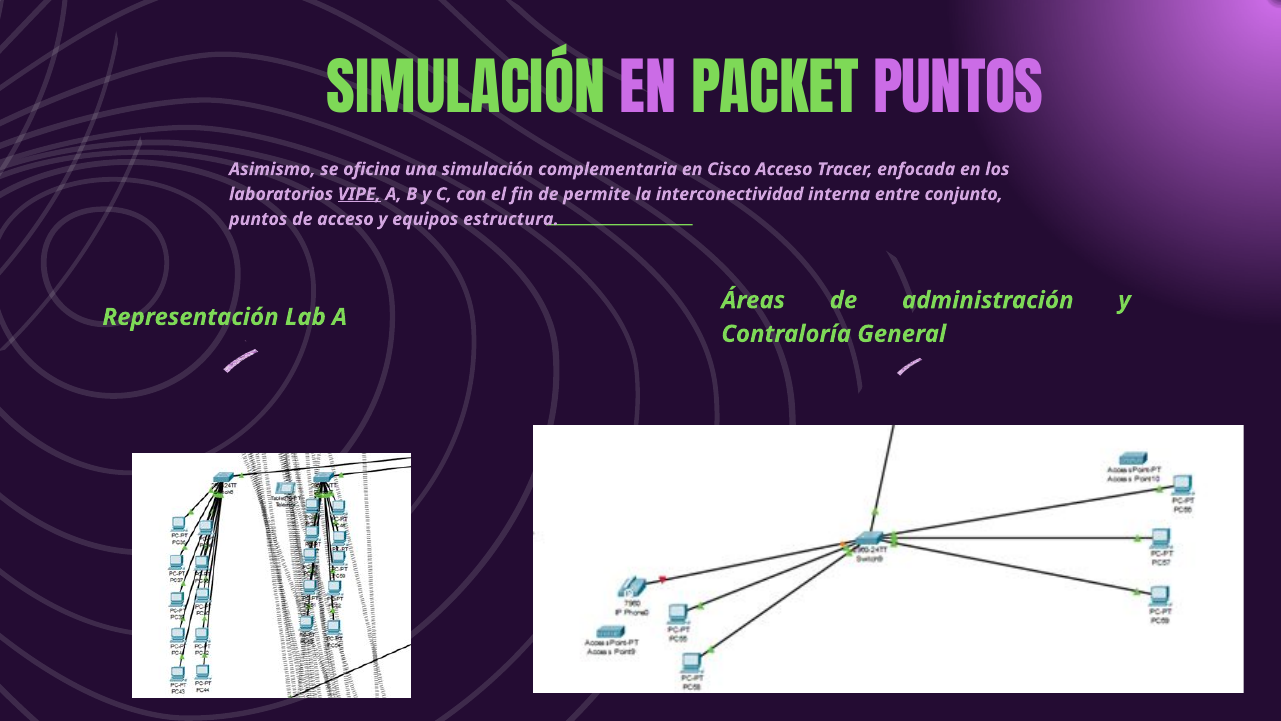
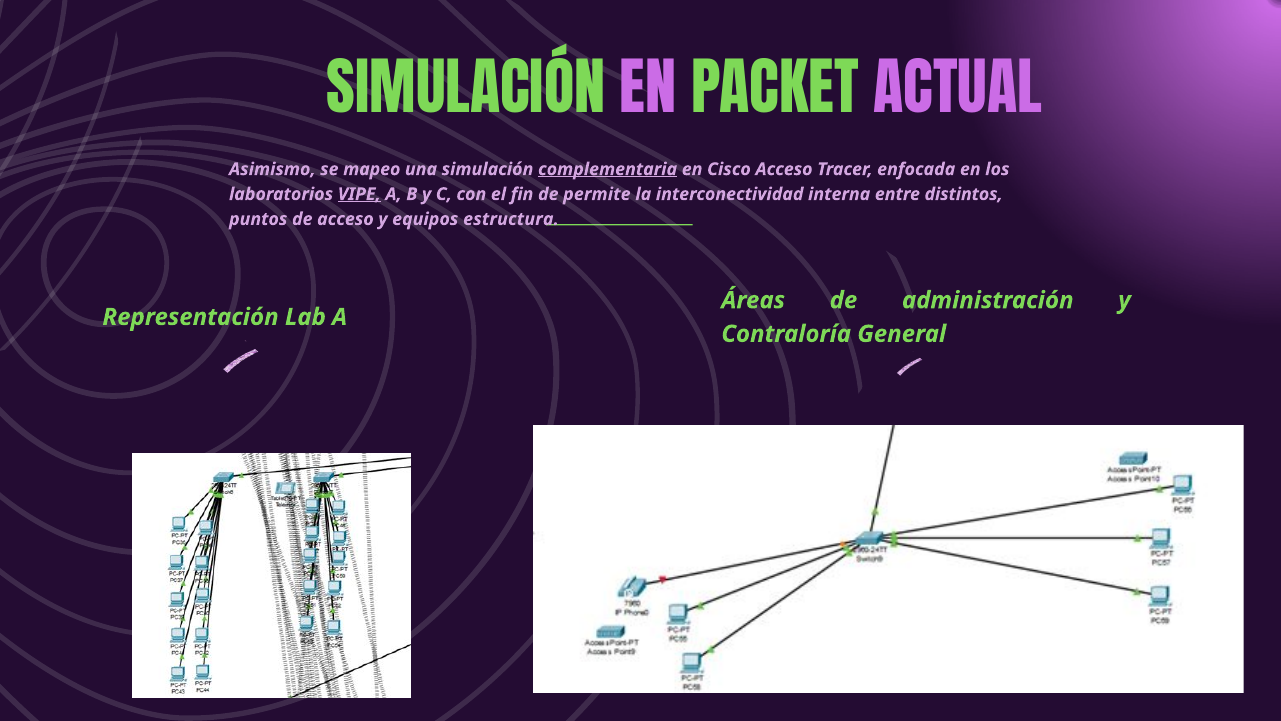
PACKET PUNTOS: PUNTOS -> ACTUAL (958, 92)
oficina: oficina -> mapeo (372, 169)
complementaria underline: none -> present (608, 169)
conjunto: conjunto -> distintos (964, 194)
